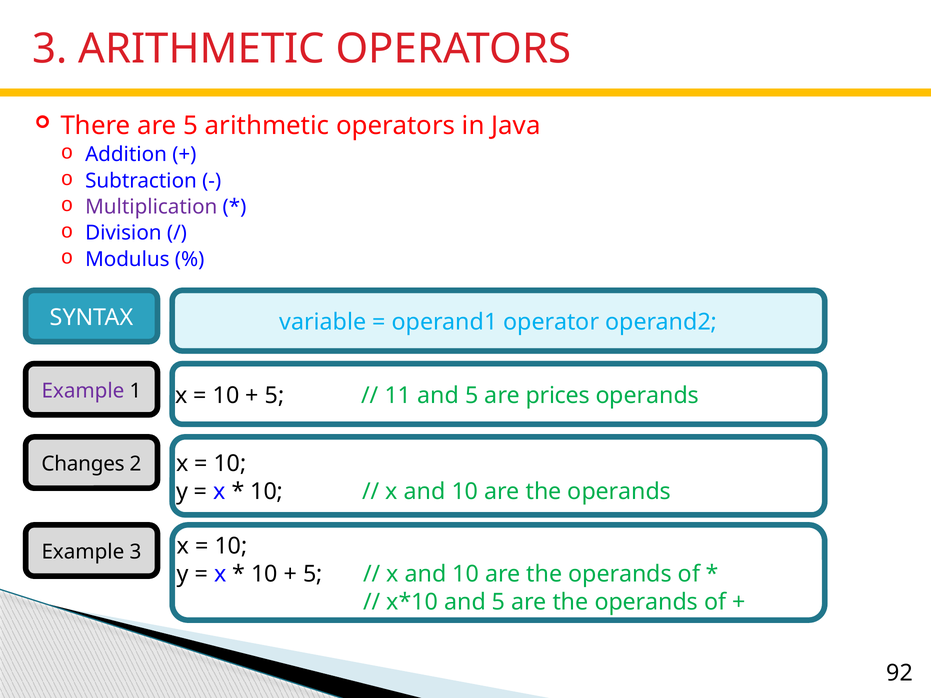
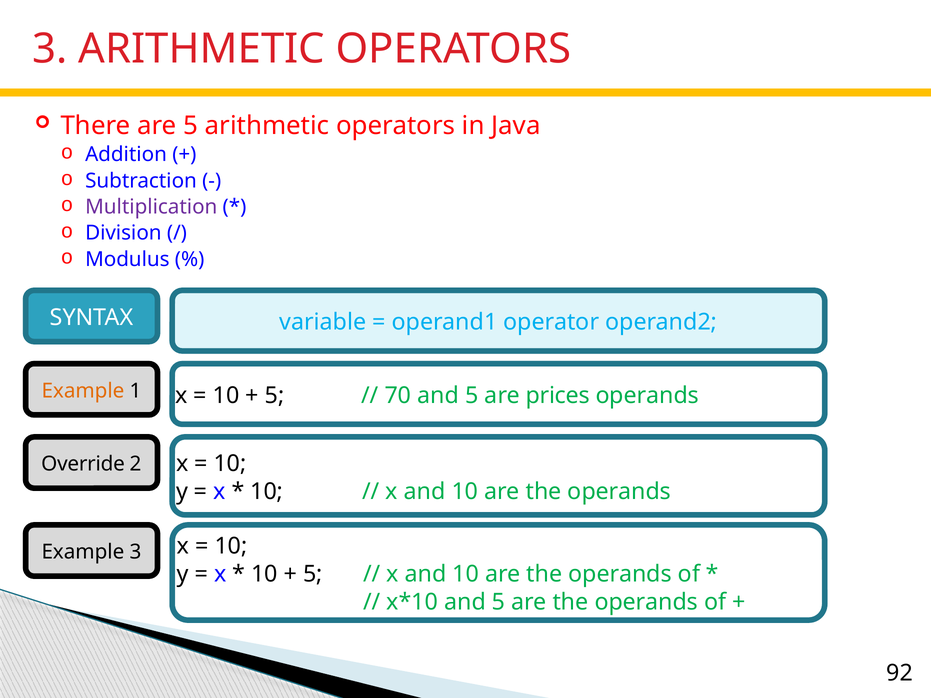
Example colour: purple -> orange (83, 391)
11: 11 -> 70 (398, 396)
Changes: Changes -> Override (83, 464)
